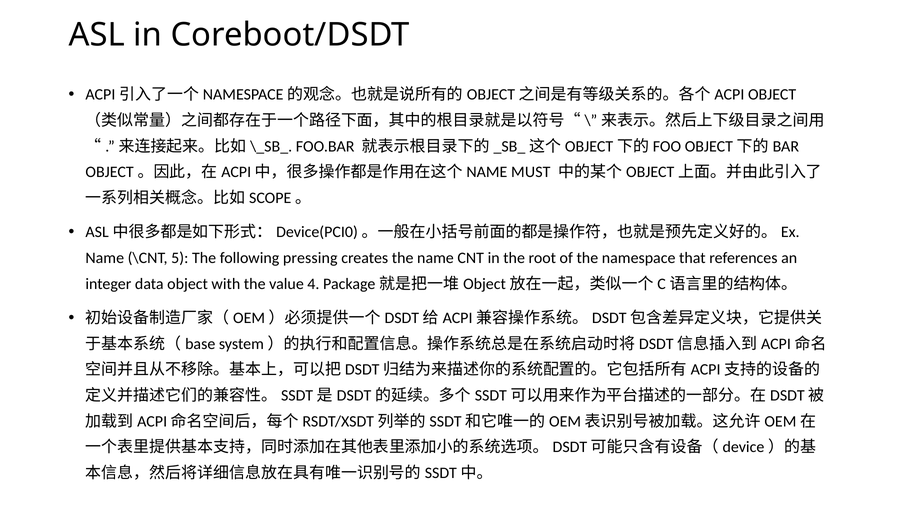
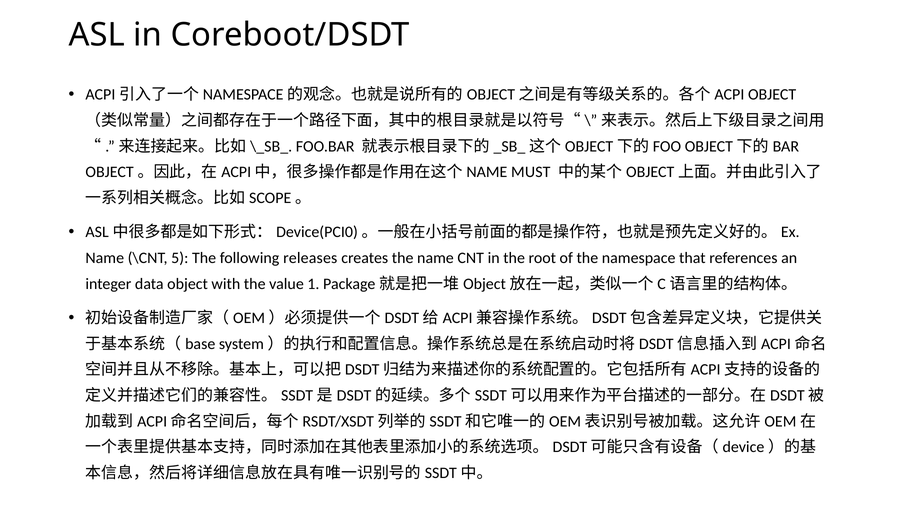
pressing: pressing -> releases (310, 258)
4: 4 -> 1 (313, 284)
